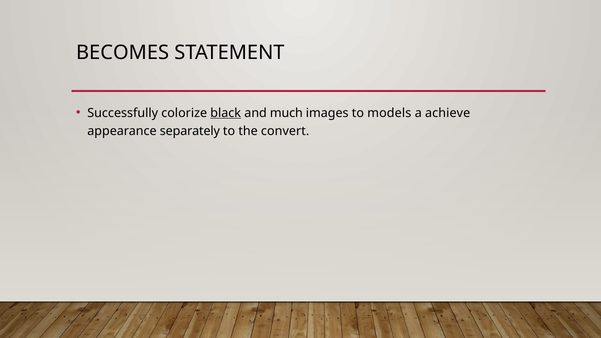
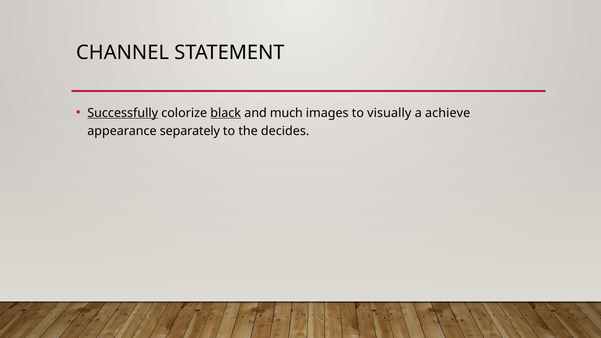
BECOMES: BECOMES -> CHANNEL (123, 53)
Successfully underline: none -> present (123, 113)
models: models -> visually (389, 113)
convert: convert -> decides (285, 131)
